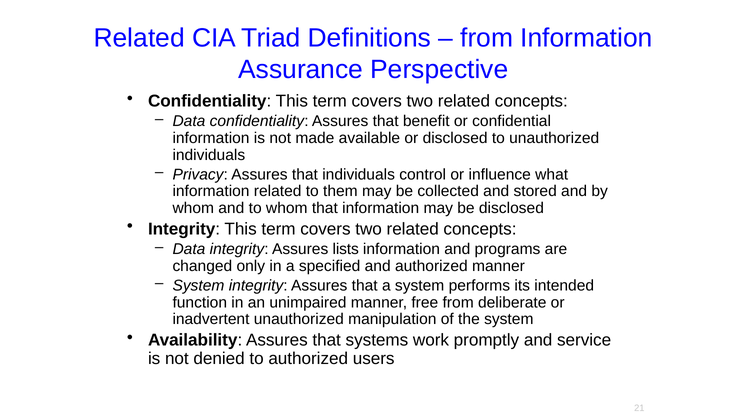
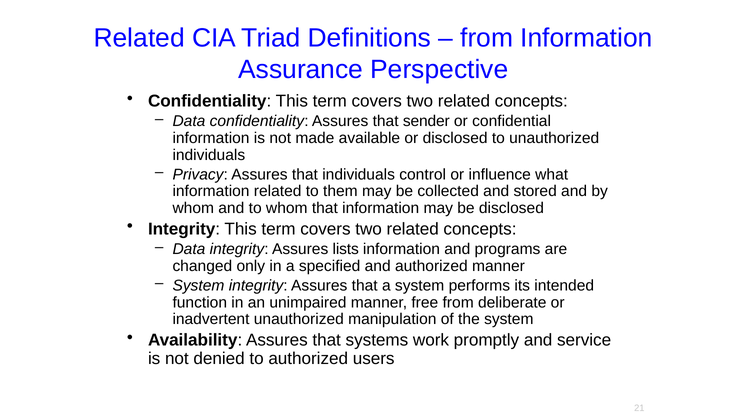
benefit: benefit -> sender (426, 121)
